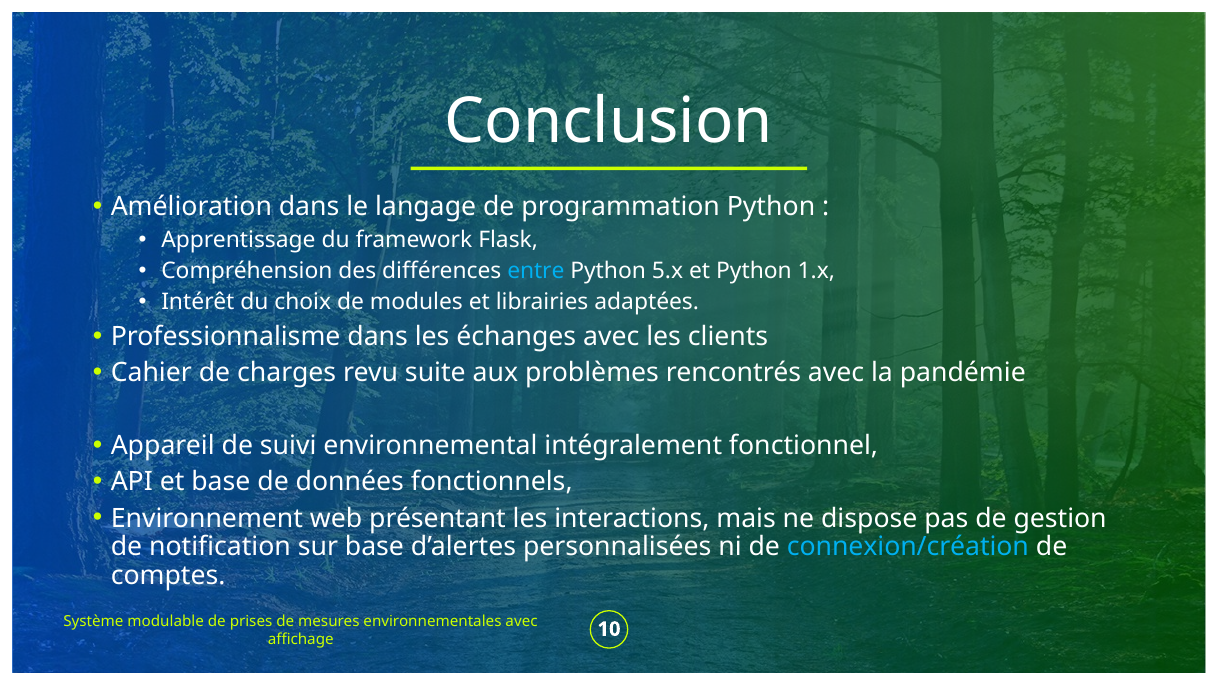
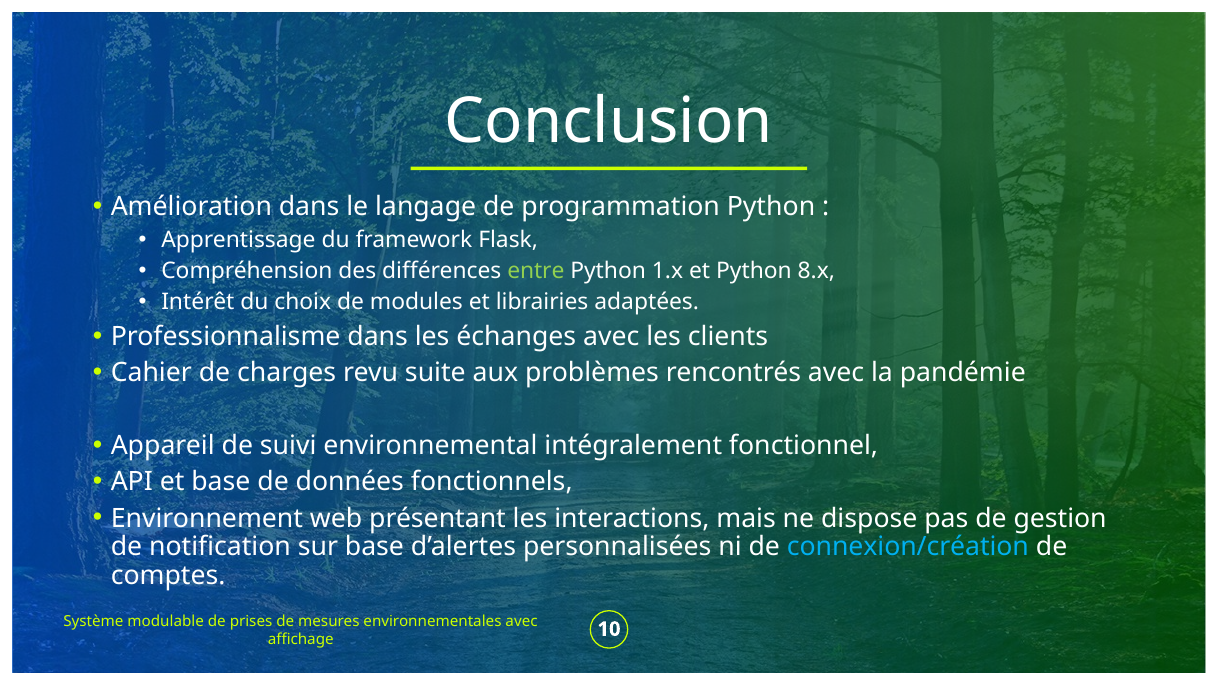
entre colour: light blue -> light green (536, 271)
5.x: 5.x -> 1.x (668, 271)
1.x: 1.x -> 8.x (816, 271)
